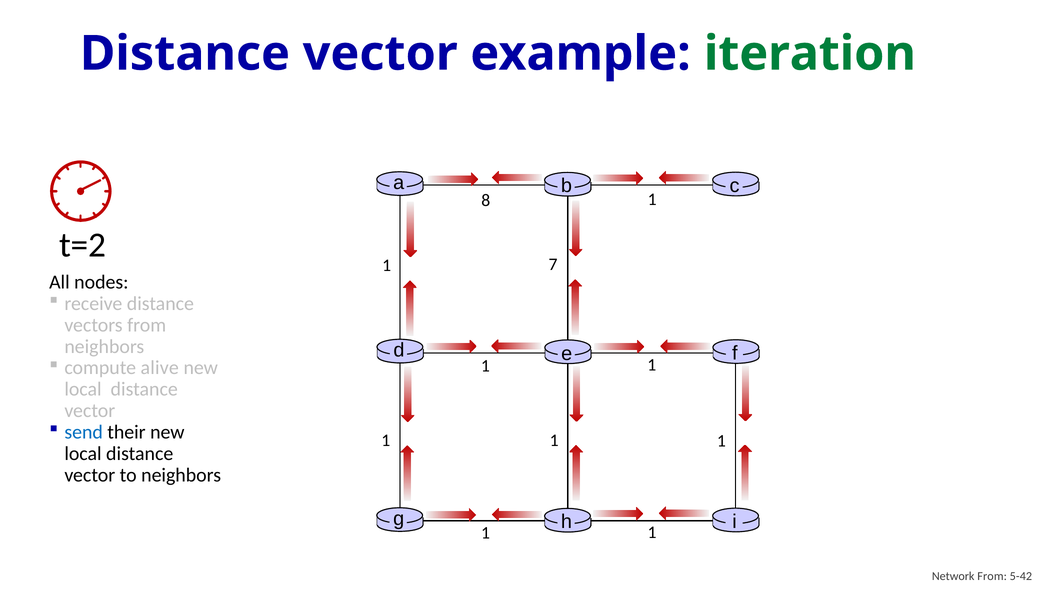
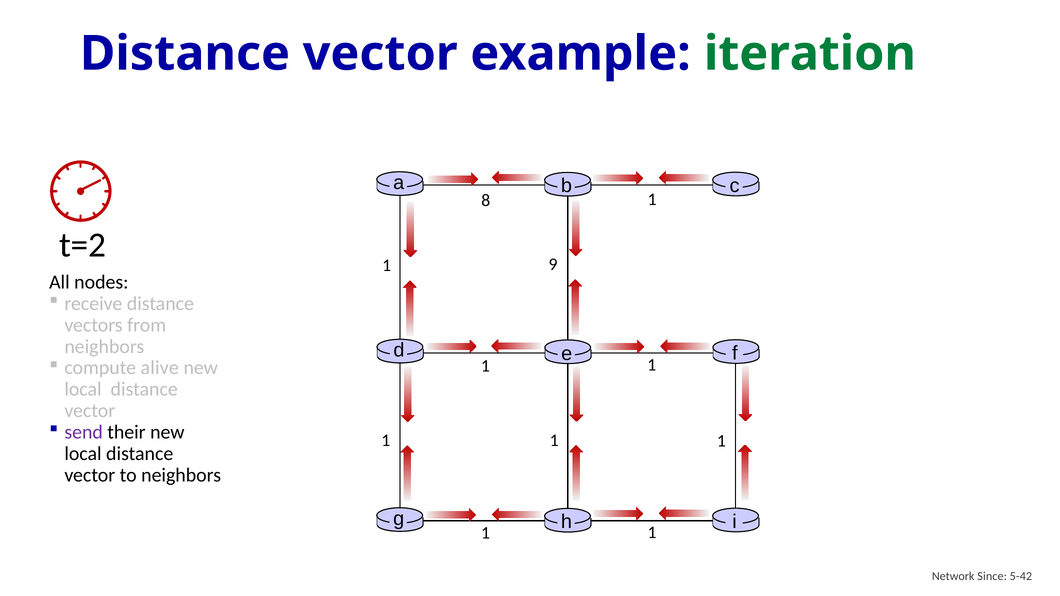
7: 7 -> 9 (553, 264)
send colour: blue -> purple (84, 433)
Network From: From -> Since (992, 577)
